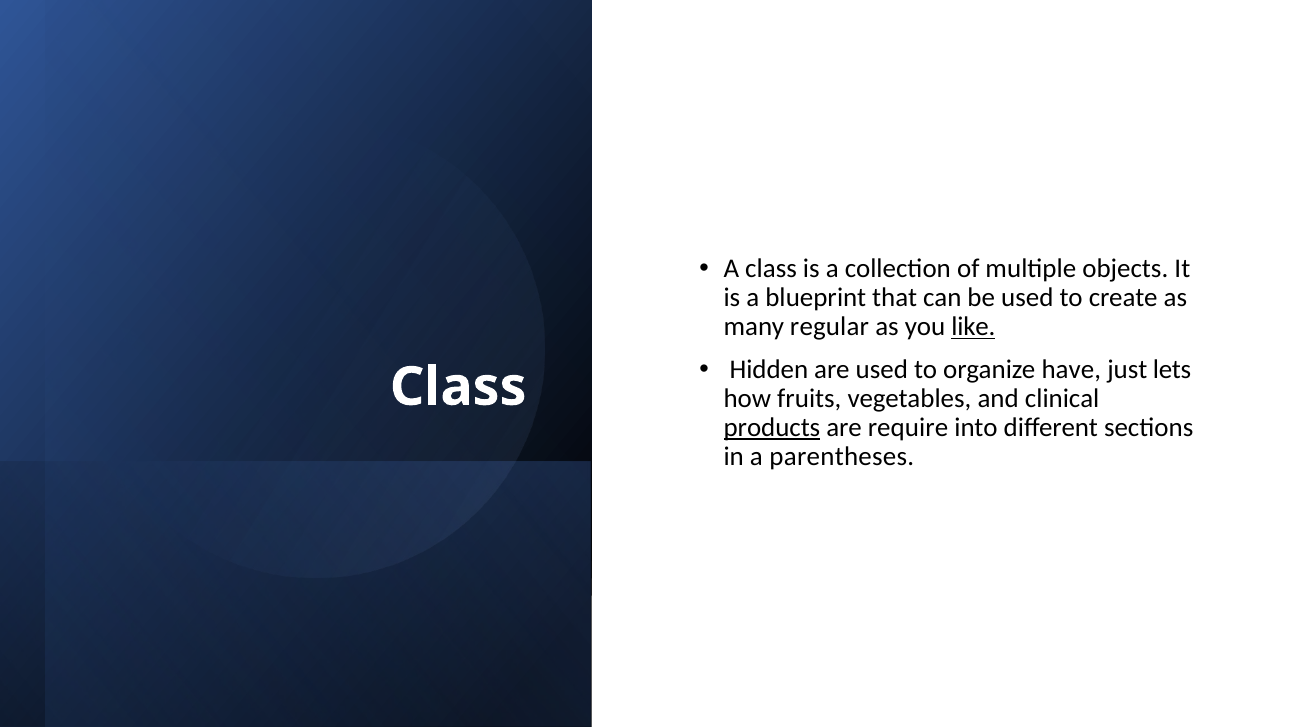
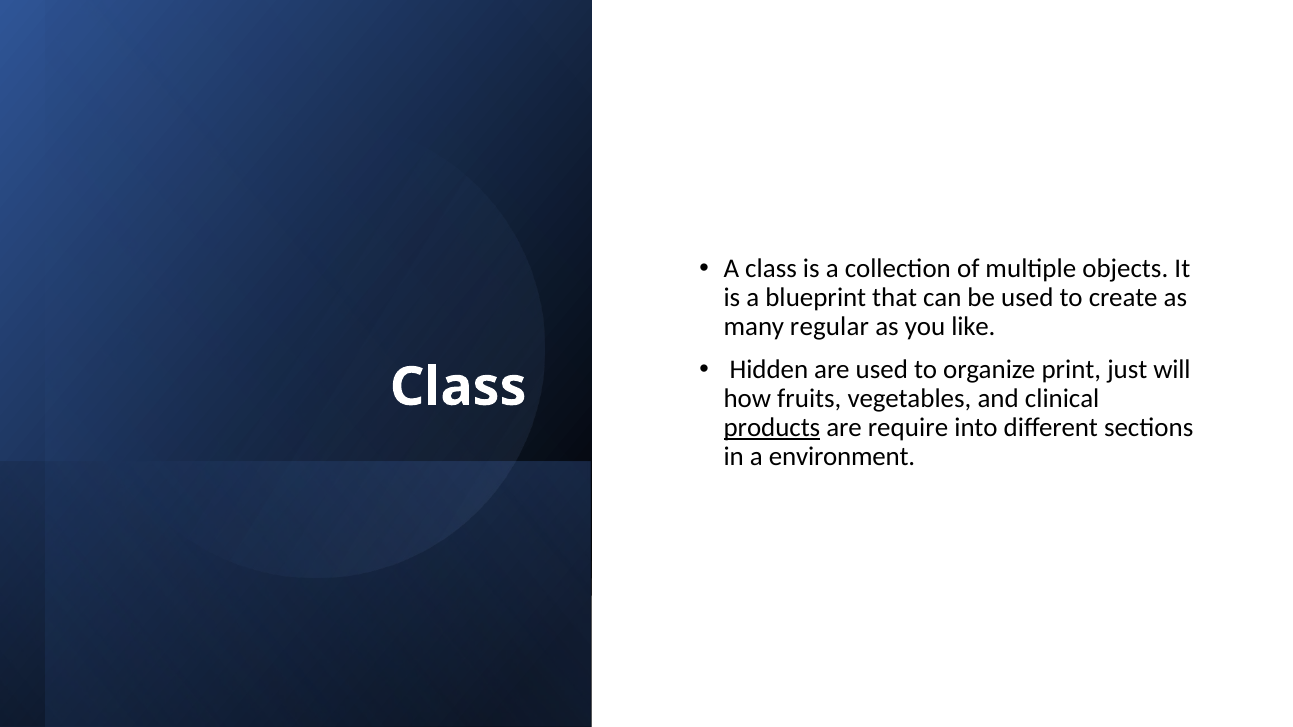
like underline: present -> none (973, 327)
have: have -> print (1071, 370)
lets: lets -> will (1172, 370)
parentheses: parentheses -> environment (842, 457)
